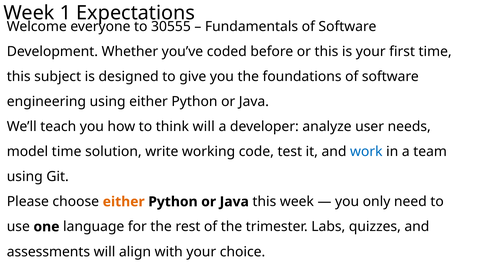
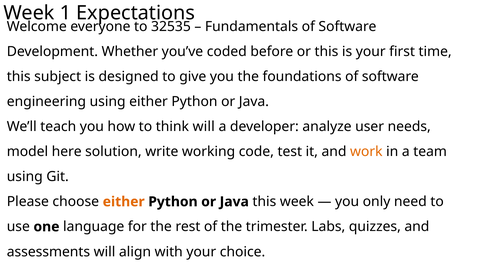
30555: 30555 -> 32535 (171, 27)
model time: time -> here (67, 152)
work colour: blue -> orange (366, 152)
